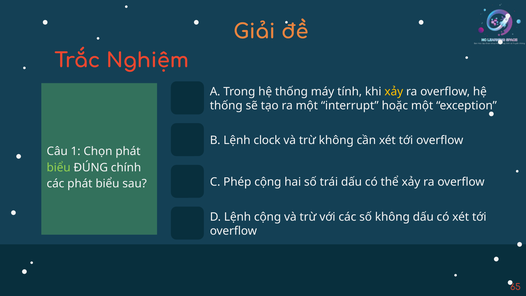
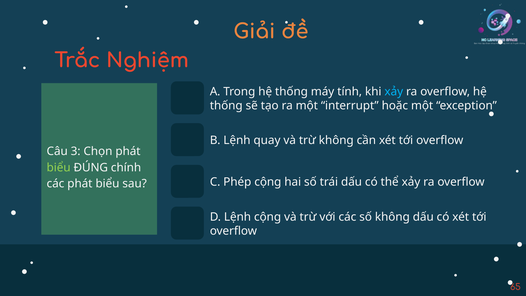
xảy colour: yellow -> light blue (394, 92)
clock: clock -> quay (267, 140)
1: 1 -> 3 (76, 151)
